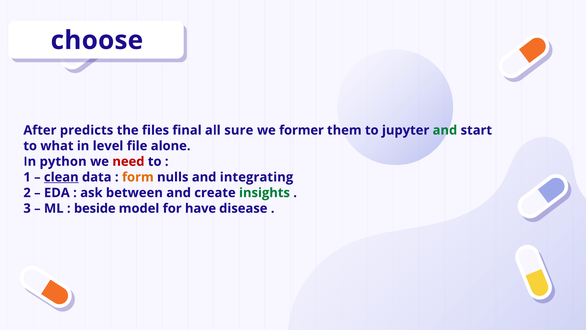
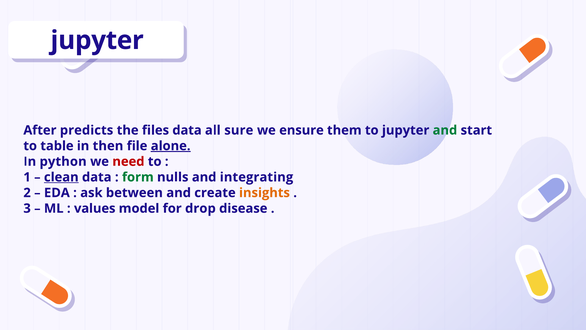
choose: choose -> jupyter (97, 40)
files final: final -> data (187, 130)
former: former -> ensure (301, 130)
what: what -> table (57, 146)
level: level -> then (108, 146)
alone underline: none -> present (171, 146)
form colour: orange -> green (138, 177)
insights colour: green -> orange (264, 193)
beside: beside -> values (95, 208)
have: have -> drop (200, 208)
